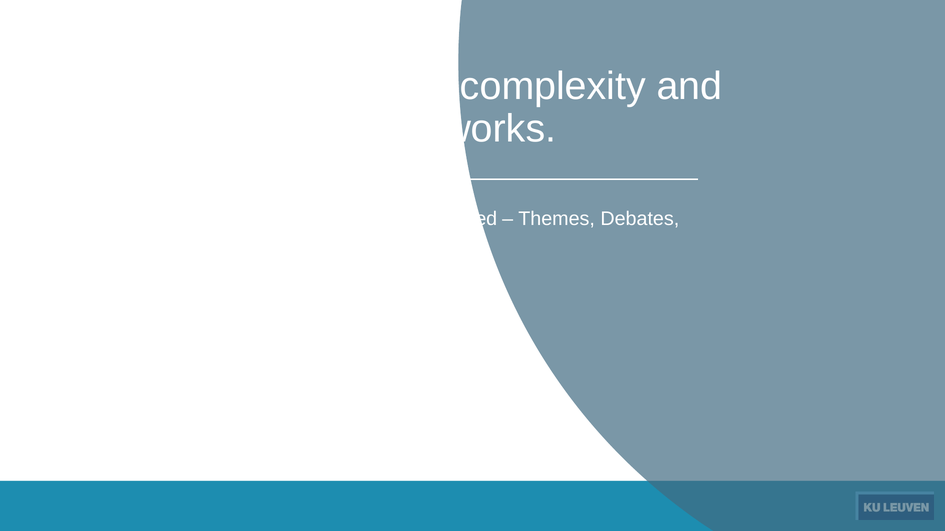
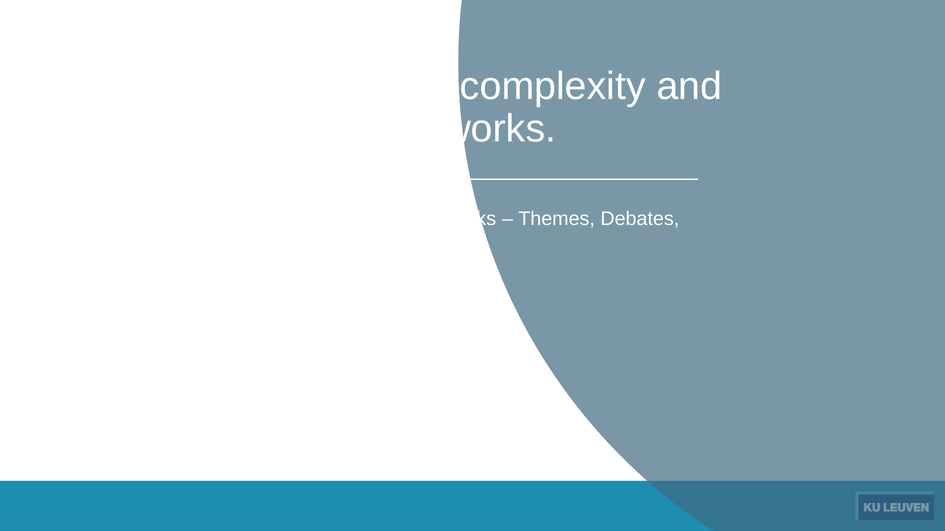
of Published: Published -> Networks (454, 219)
